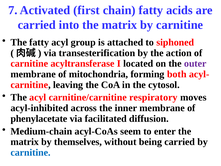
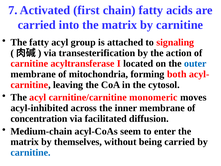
siphoned: siphoned -> signaling (175, 42)
outer colour: purple -> blue (195, 63)
respiratory: respiratory -> monomeric (153, 97)
phenylacetate: phenylacetate -> concentration (39, 118)
